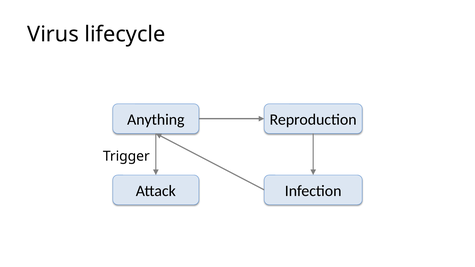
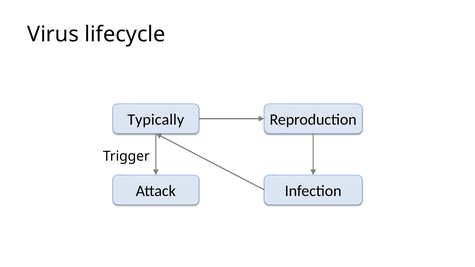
Anything: Anything -> Typically (156, 120)
